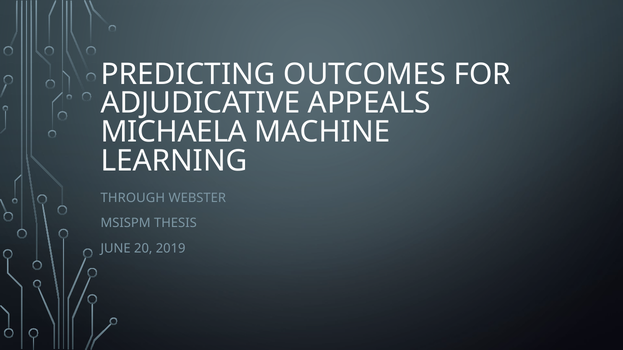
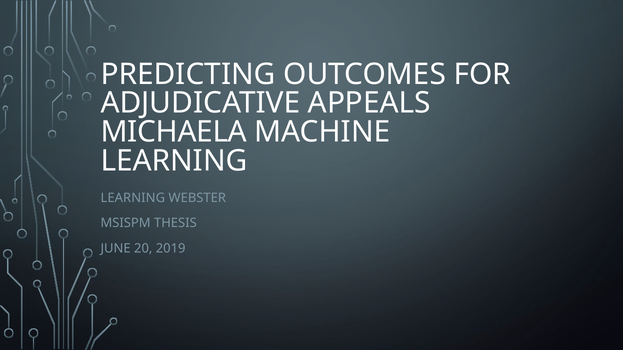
THROUGH: THROUGH -> LEARNING (133, 198)
